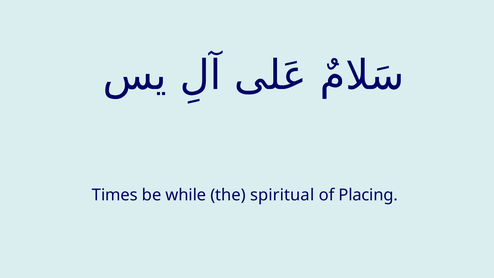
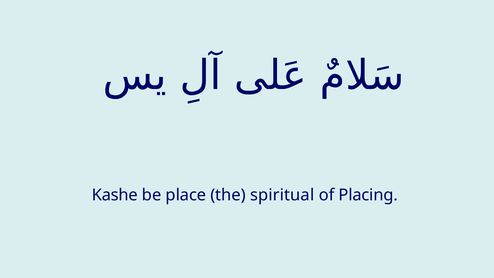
Times: Times -> Kashe (115, 195)
while: while -> place (186, 195)
